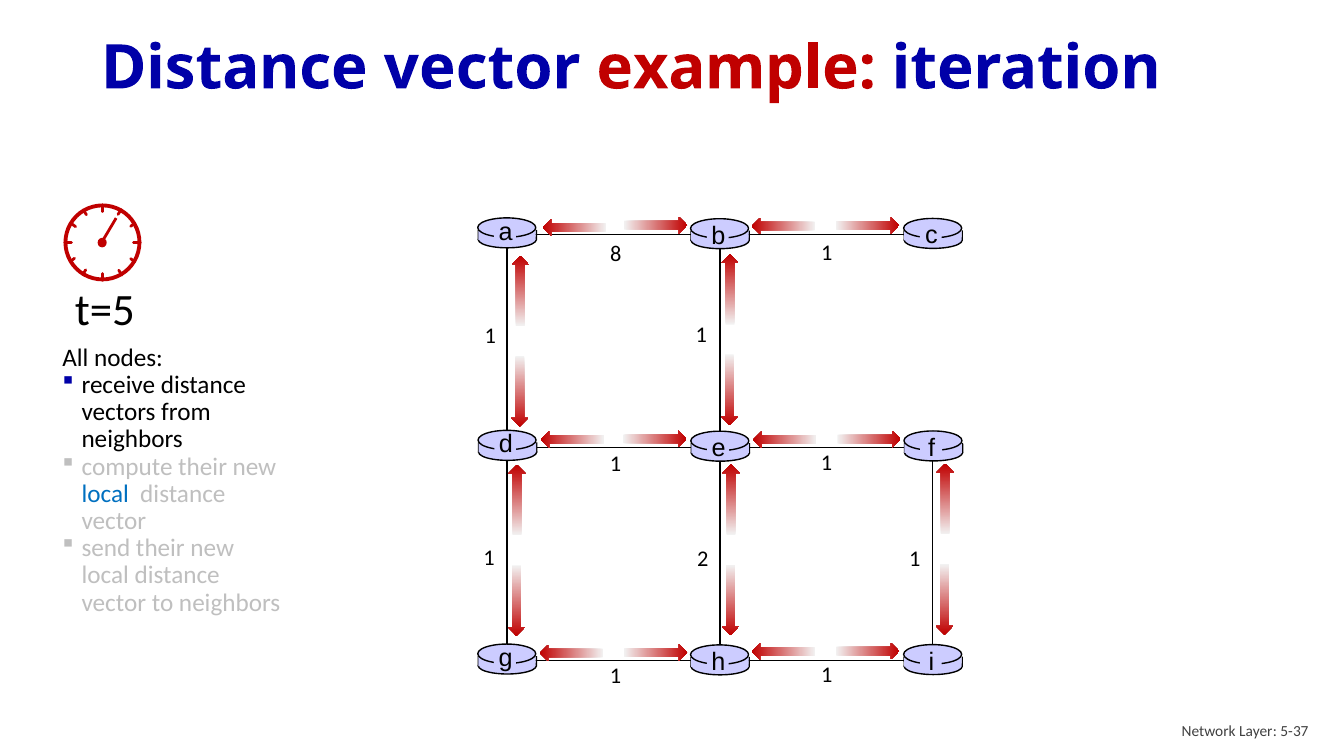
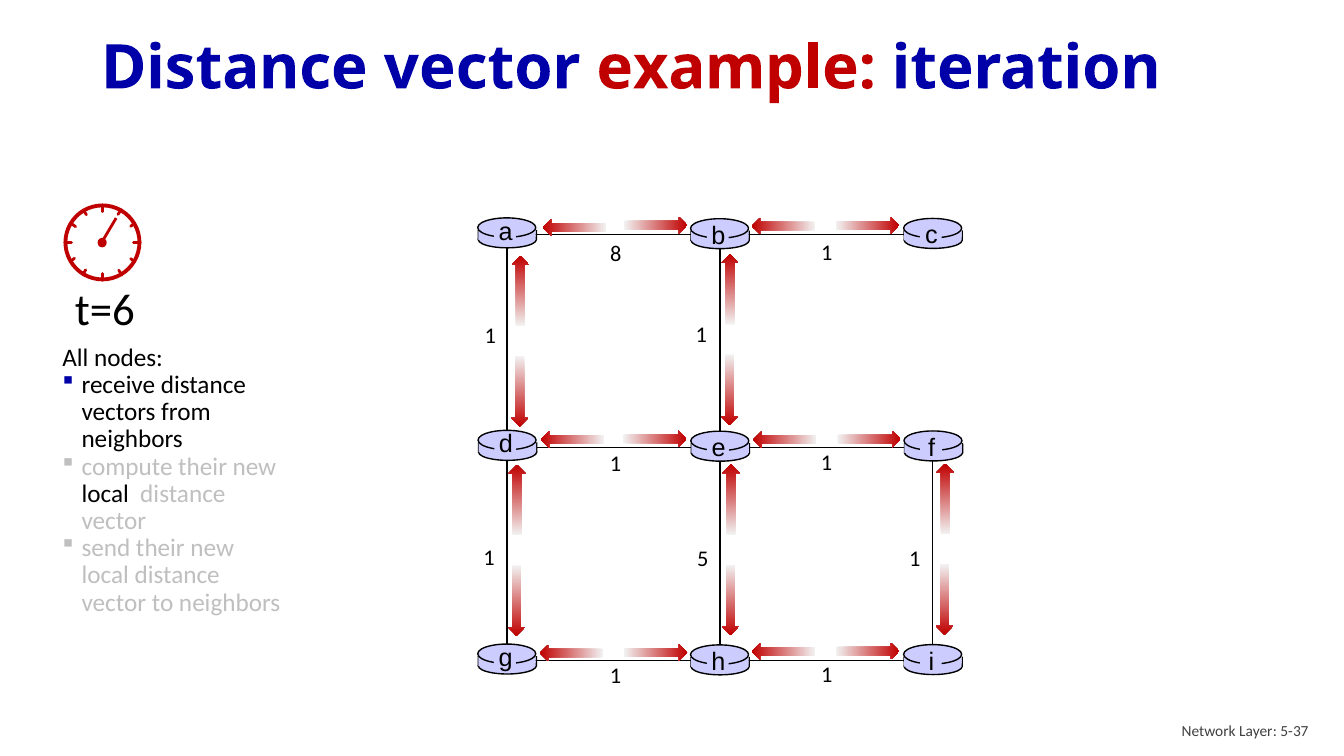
t=5: t=5 -> t=6 (105, 311)
local colour: blue -> black (105, 494)
2: 2 -> 5 (703, 559)
